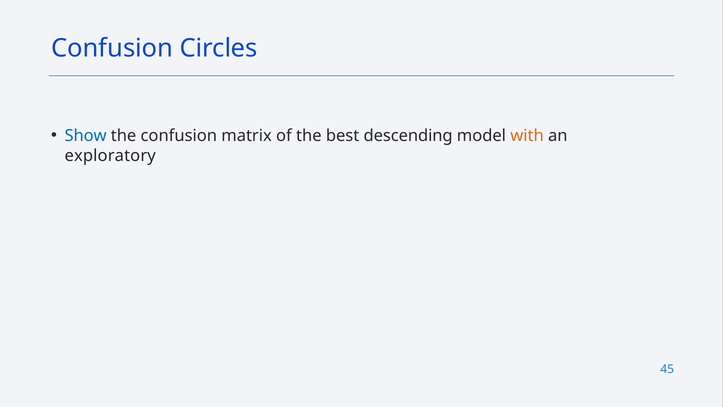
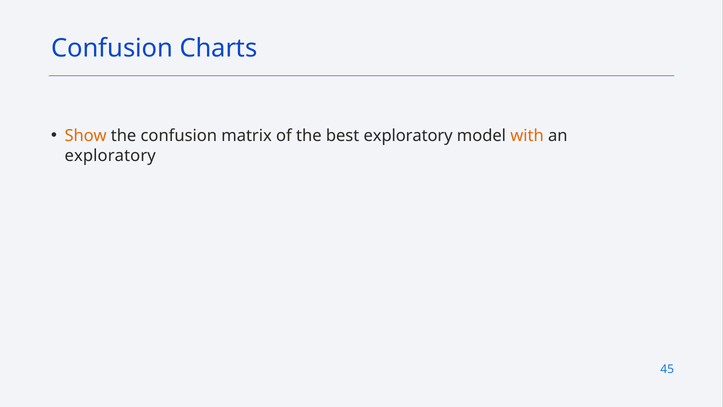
Circles: Circles -> Charts (219, 48)
Show colour: blue -> orange (86, 136)
best descending: descending -> exploratory (408, 136)
